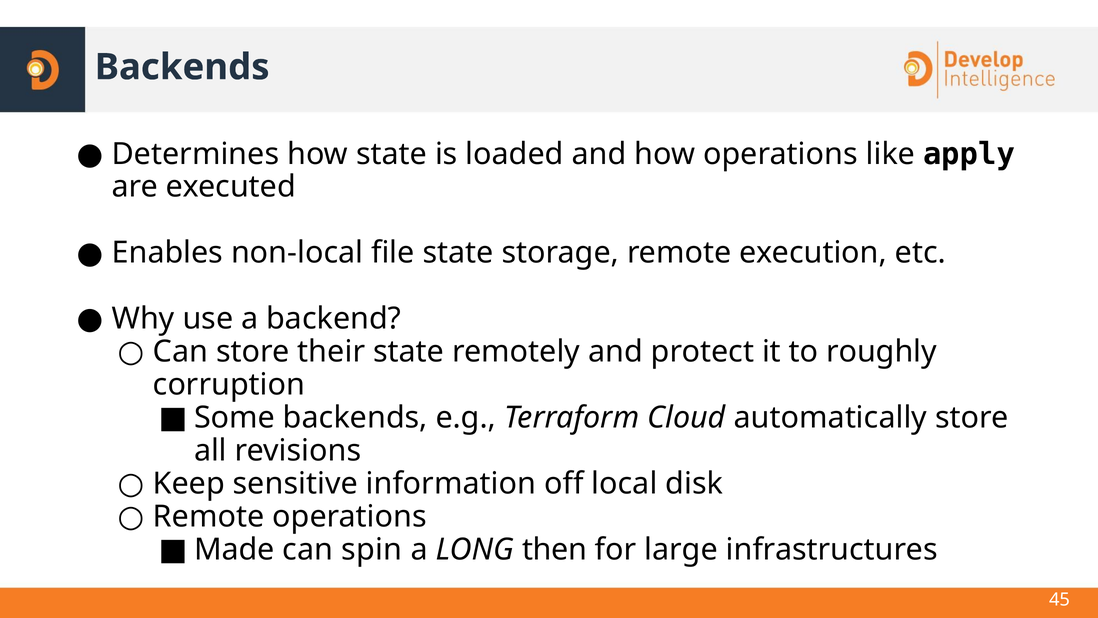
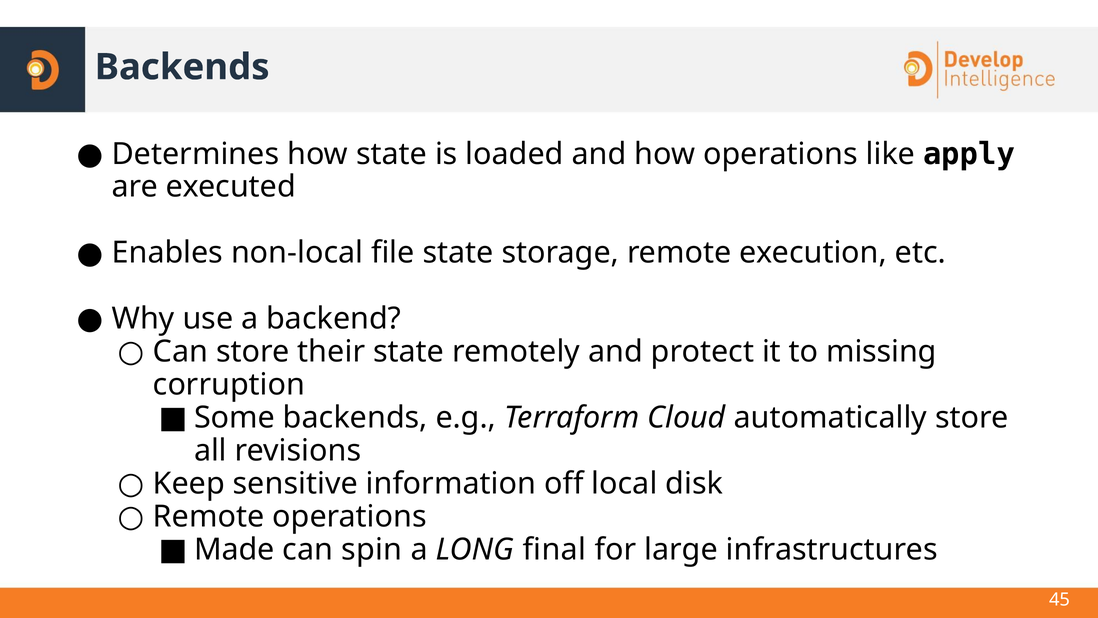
roughly: roughly -> missing (881, 351)
then: then -> final (554, 549)
